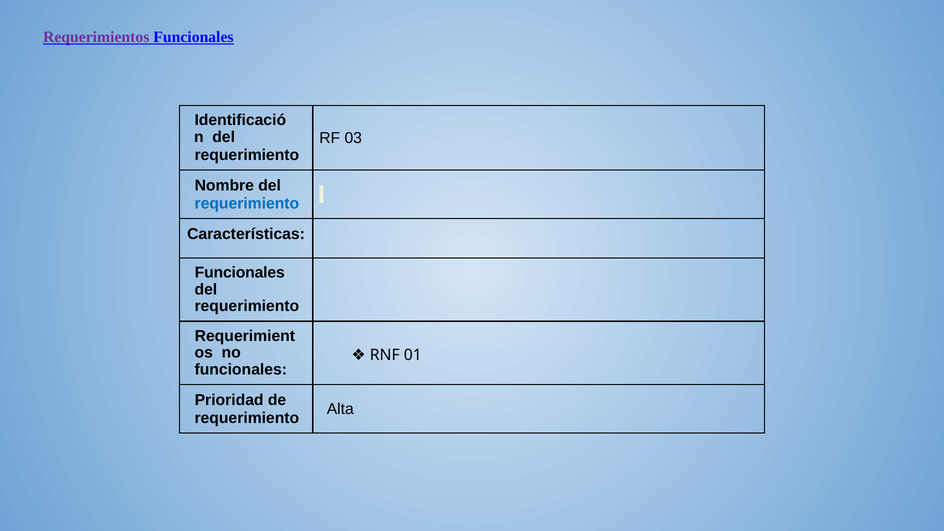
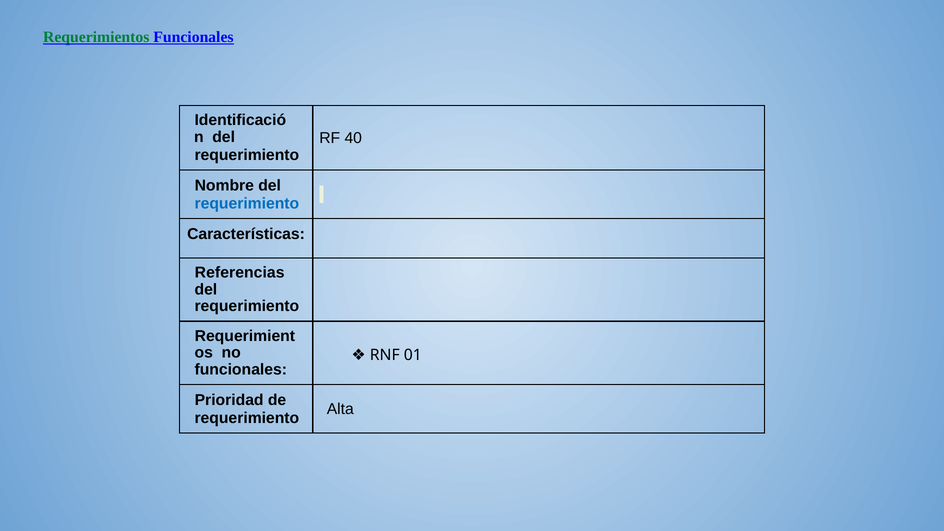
Requerimientos colour: purple -> green (96, 37)
03: 03 -> 40 (353, 138)
Funcionales: Funcionales -> Referencias (240, 273)
